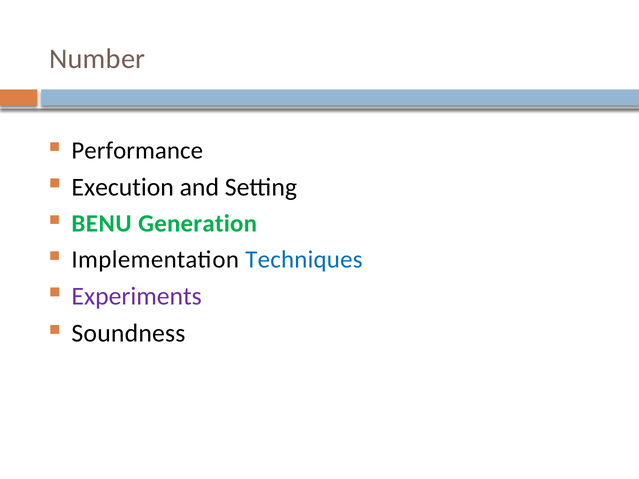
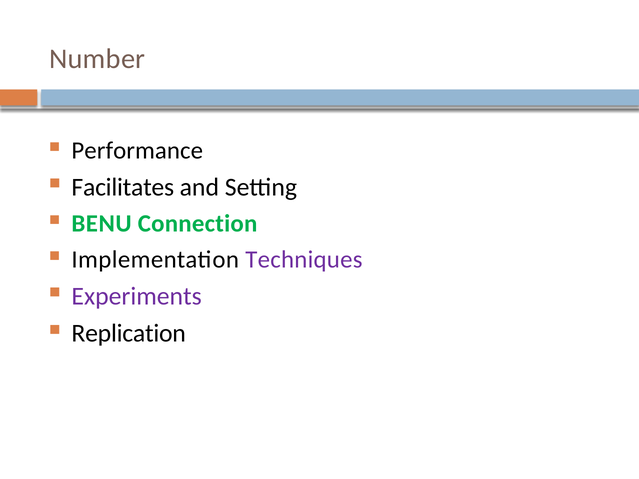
Execution: Execution -> Facilitates (123, 187)
Generation: Generation -> Connection (198, 224)
Techniques colour: blue -> purple (304, 260)
Soundness: Soundness -> Replication (129, 333)
